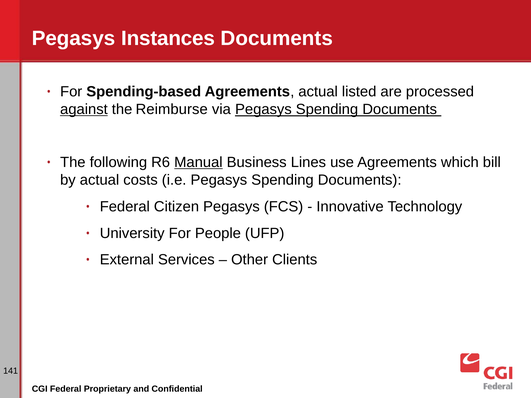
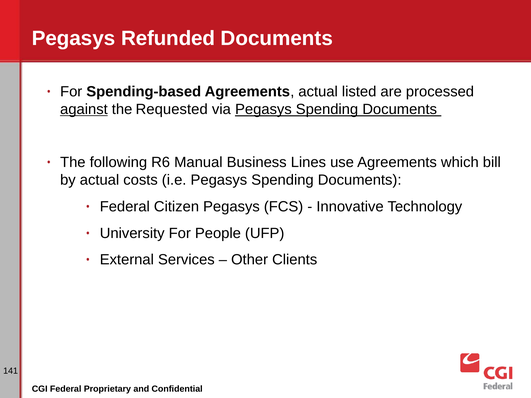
Instances: Instances -> Refunded (168, 38)
Reimburse: Reimburse -> Requested (172, 109)
Manual underline: present -> none (198, 162)
